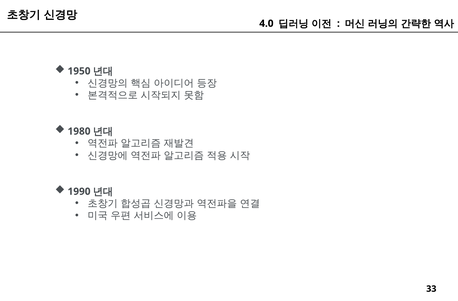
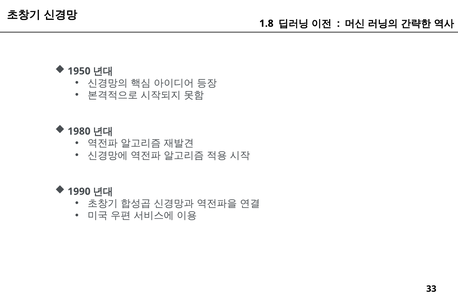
4.0: 4.0 -> 1.8 (266, 23)
